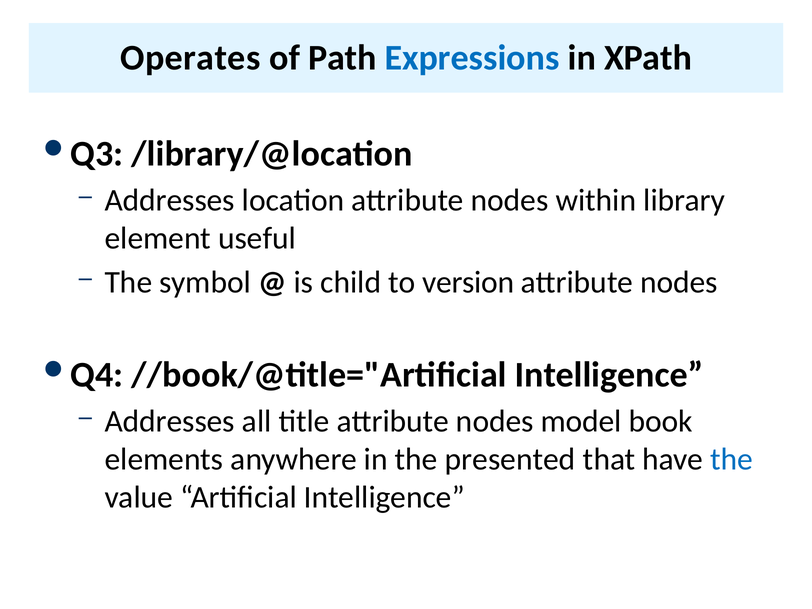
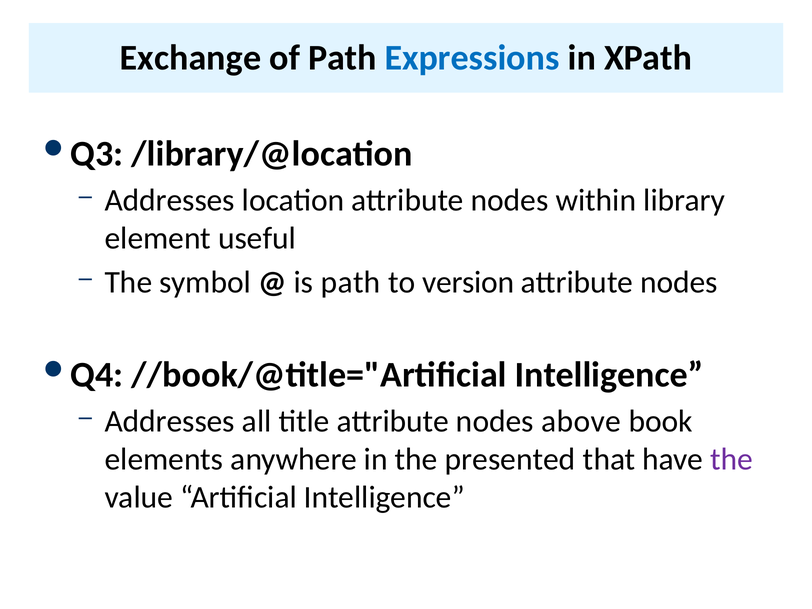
Operates: Operates -> Exchange (190, 58)
is child: child -> path (351, 283)
model: model -> above (581, 422)
the colour: blue -> purple (732, 459)
